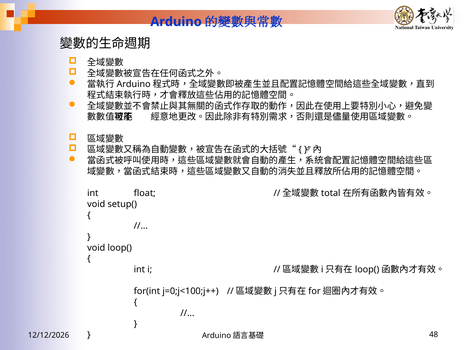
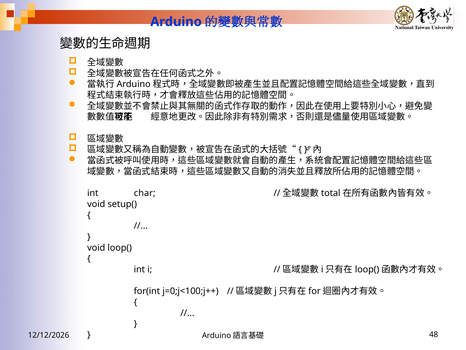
float: float -> char (145, 193)
